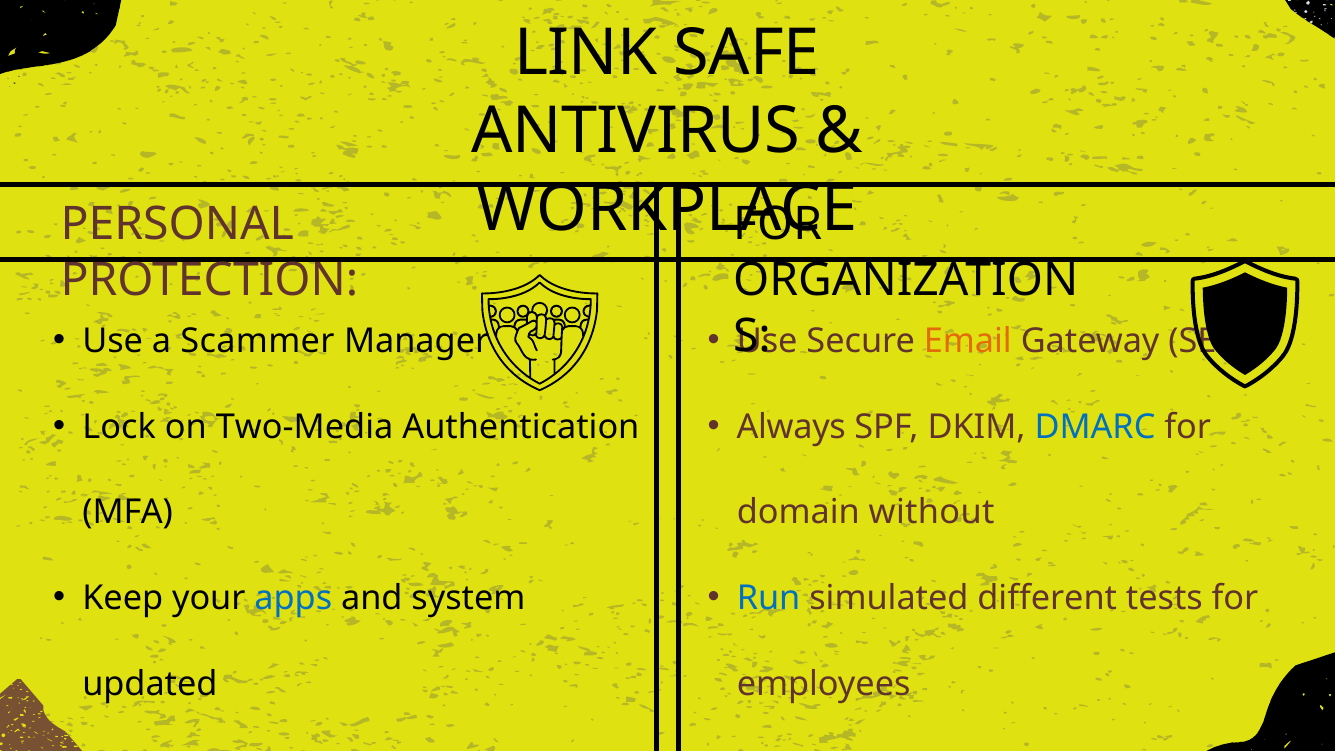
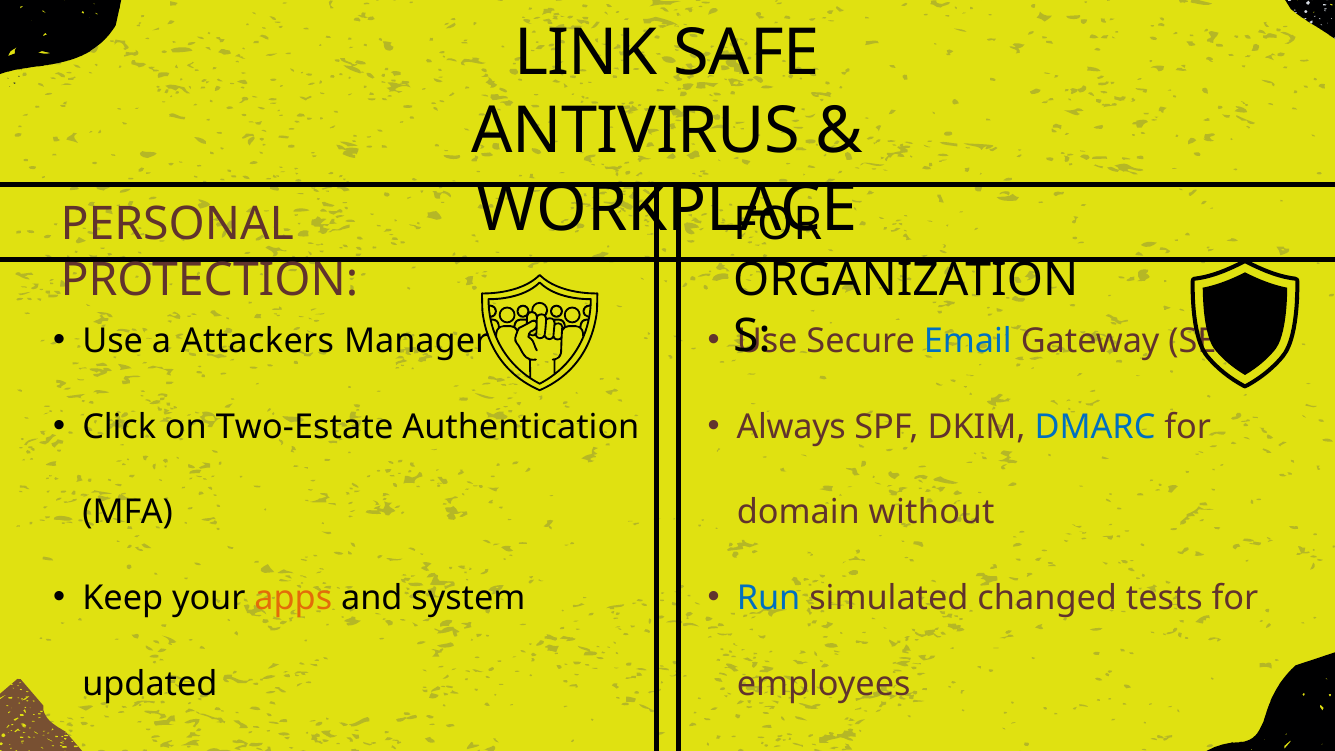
Scammer: Scammer -> Attackers (257, 341)
Email colour: orange -> blue (968, 341)
Lock: Lock -> Click (119, 427)
Two-Media: Two-Media -> Two-Estate (305, 427)
apps colour: blue -> orange (293, 598)
different: different -> changed (1047, 598)
